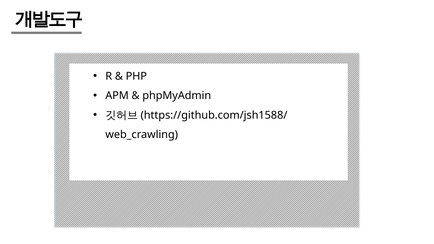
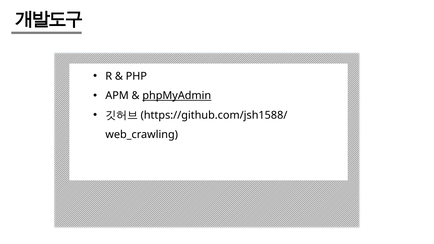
phpMyAdmin underline: none -> present (177, 96)
